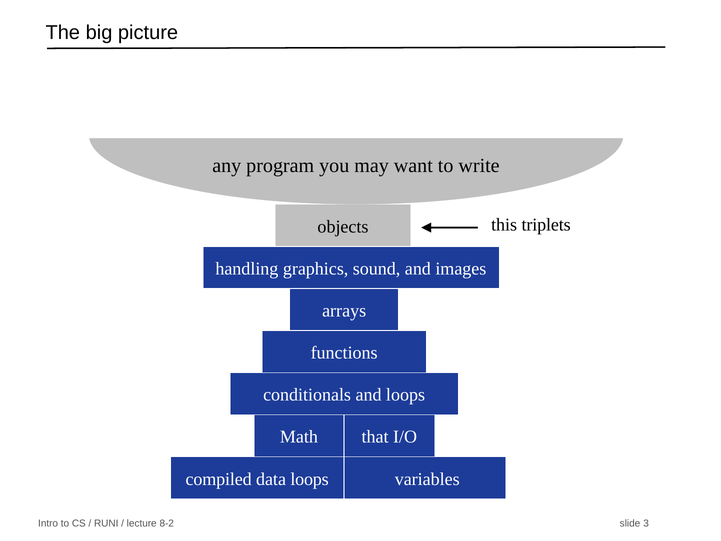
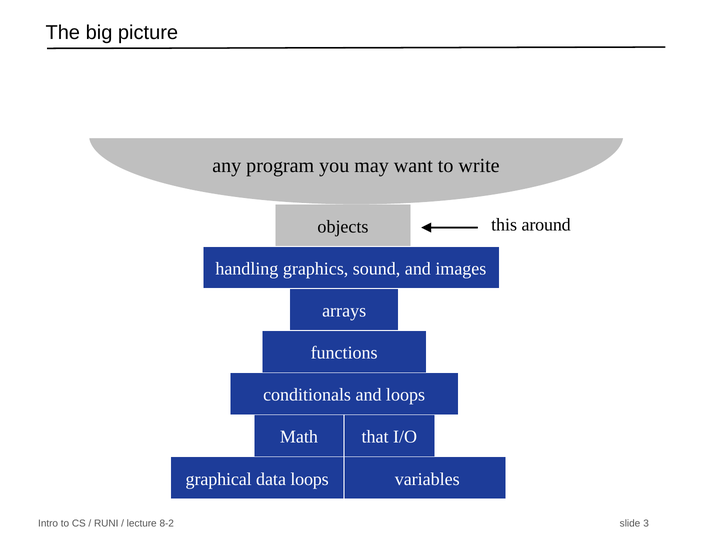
triplets: triplets -> around (546, 225)
compiled: compiled -> graphical (219, 479)
